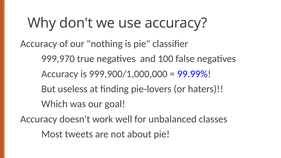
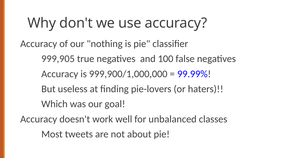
999,970: 999,970 -> 999,905 (58, 59)
